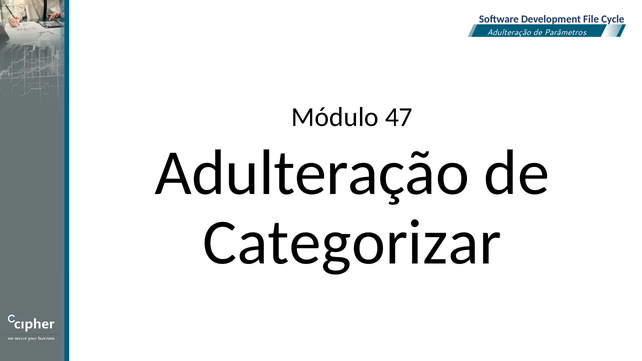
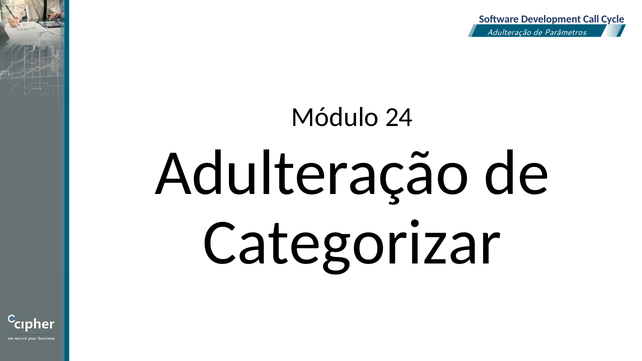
File: File -> Call (591, 19)
47: 47 -> 24 (399, 117)
